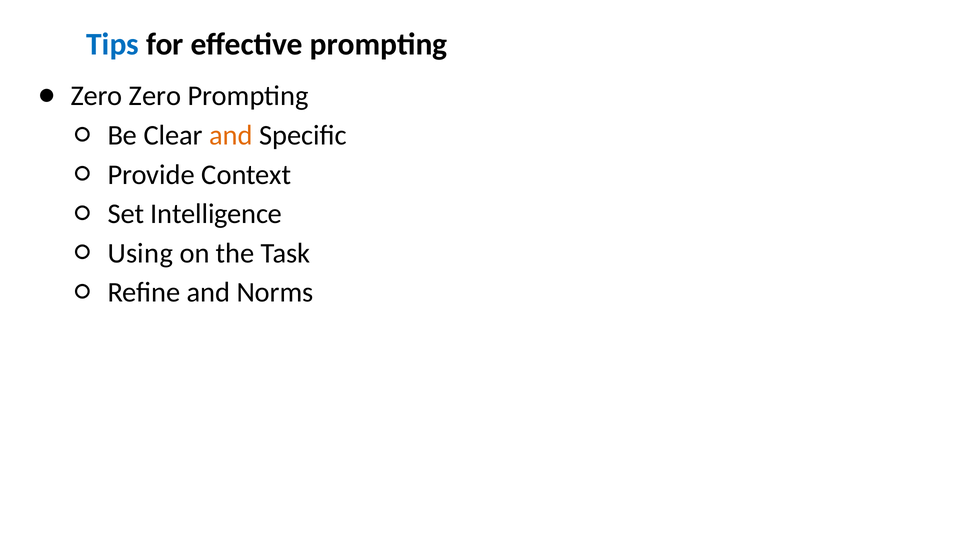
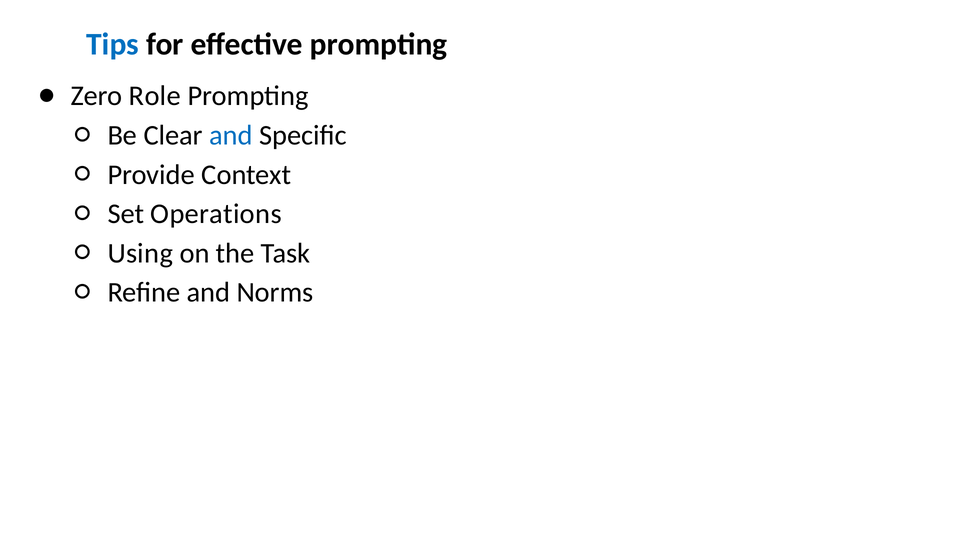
Zero Zero: Zero -> Role (155, 96)
and colour: orange -> blue (231, 135)
Intelligence: Intelligence -> Operations (216, 214)
